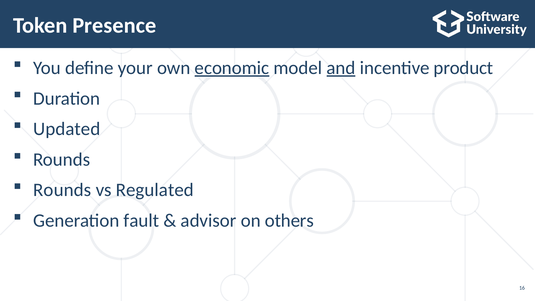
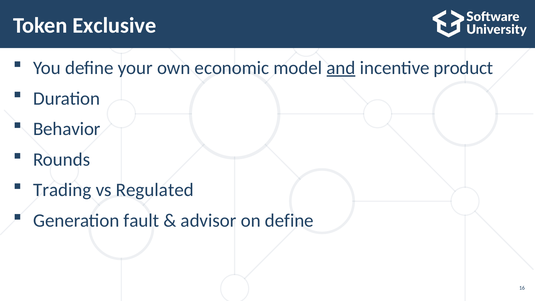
Presence: Presence -> Exclusive (114, 25)
economic underline: present -> none (232, 68)
Updated: Updated -> Behavior (67, 129)
Rounds: Rounds -> Trading (62, 190)
on others: others -> define (289, 221)
